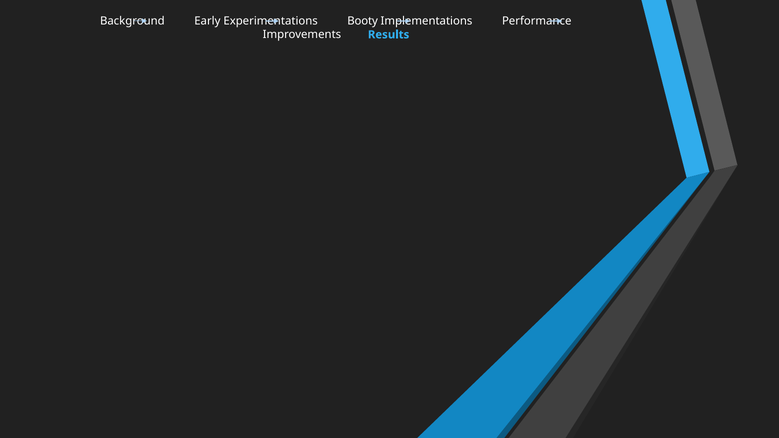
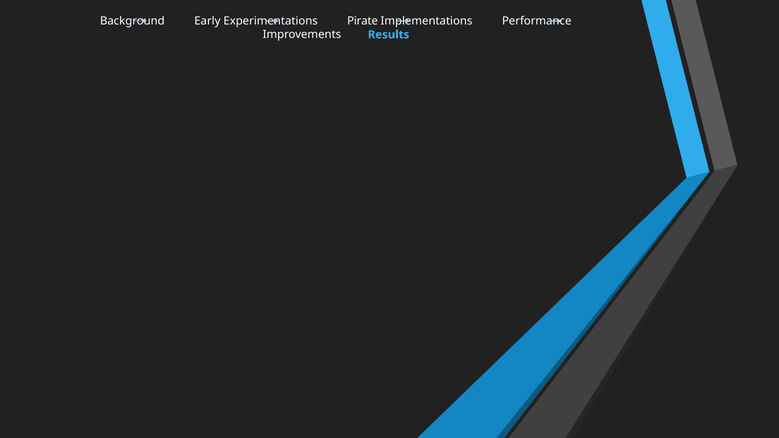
Booty: Booty -> Pirate (363, 21)
